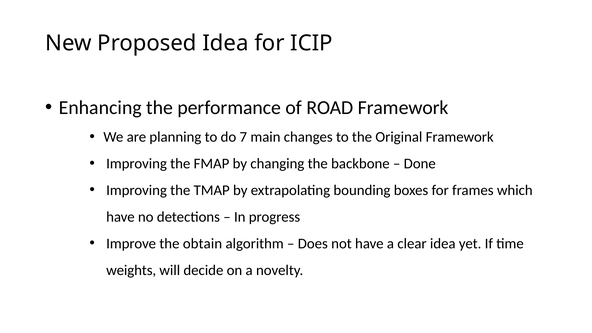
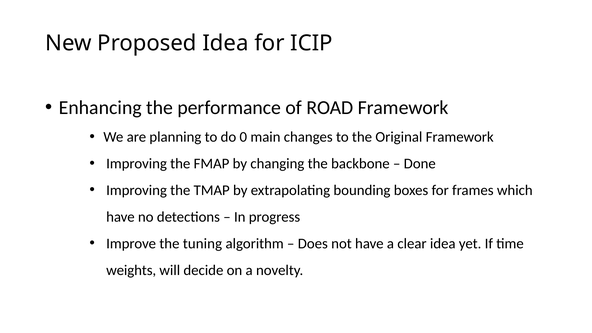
7: 7 -> 0 (243, 137)
obtain: obtain -> tuning (202, 244)
